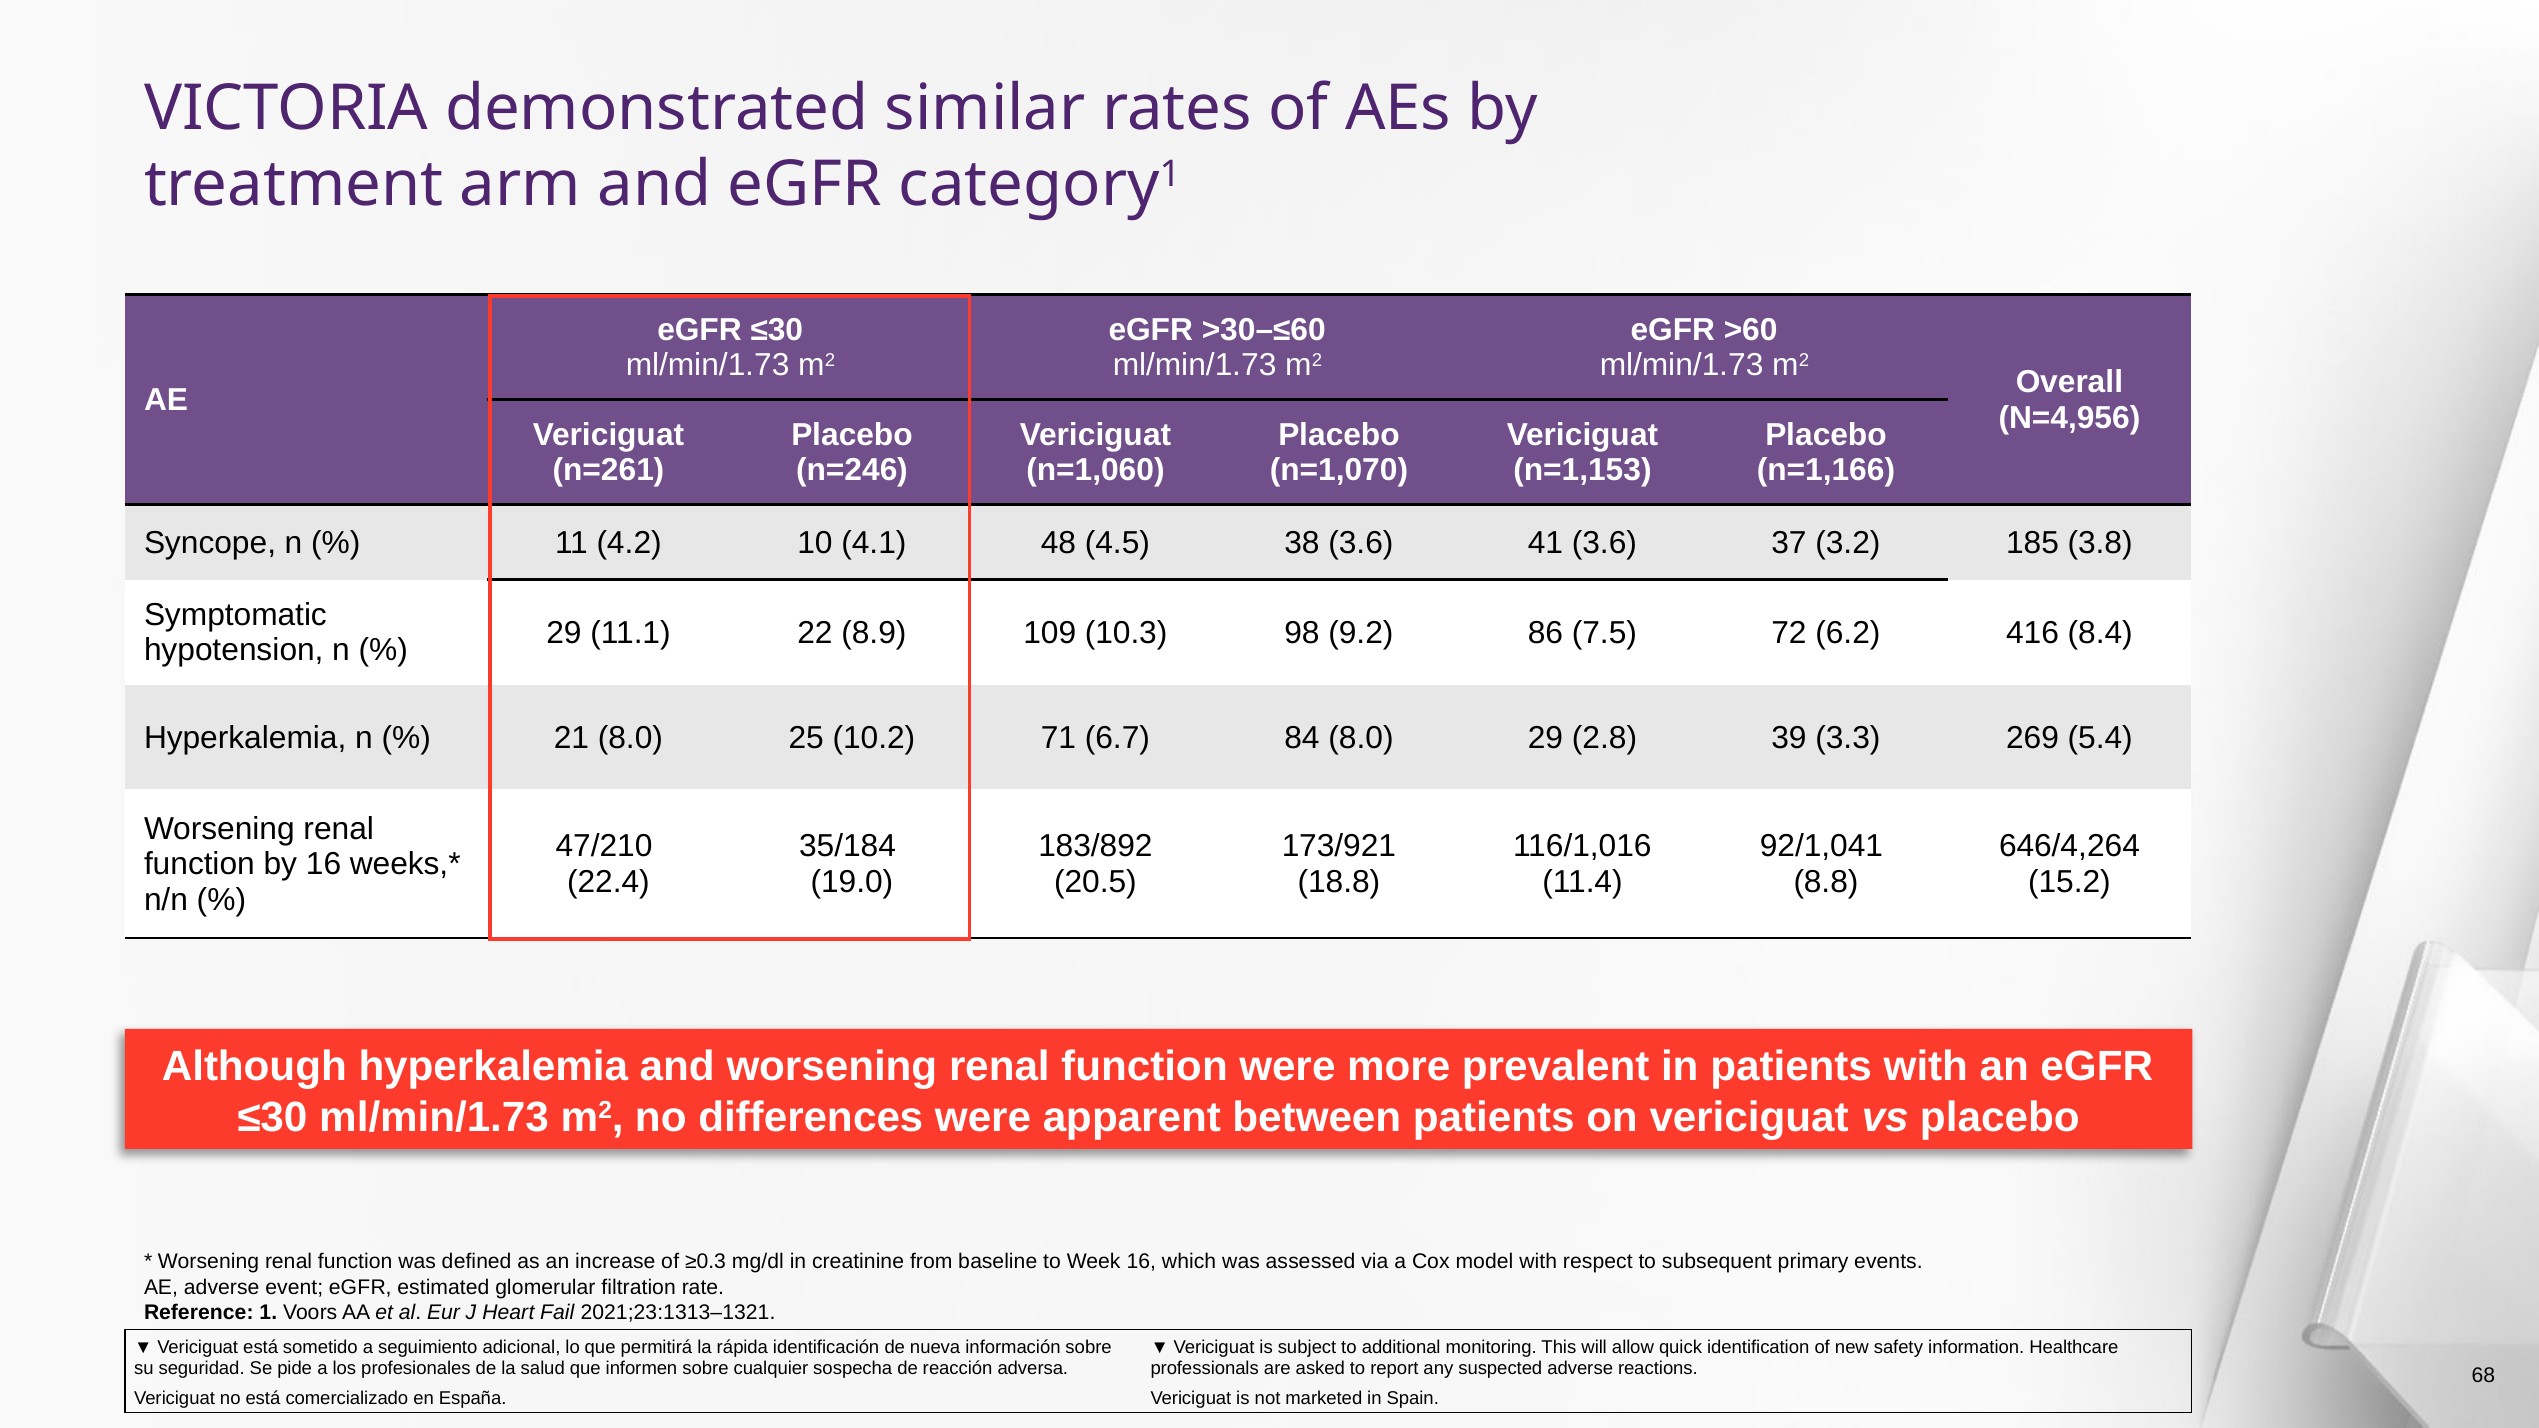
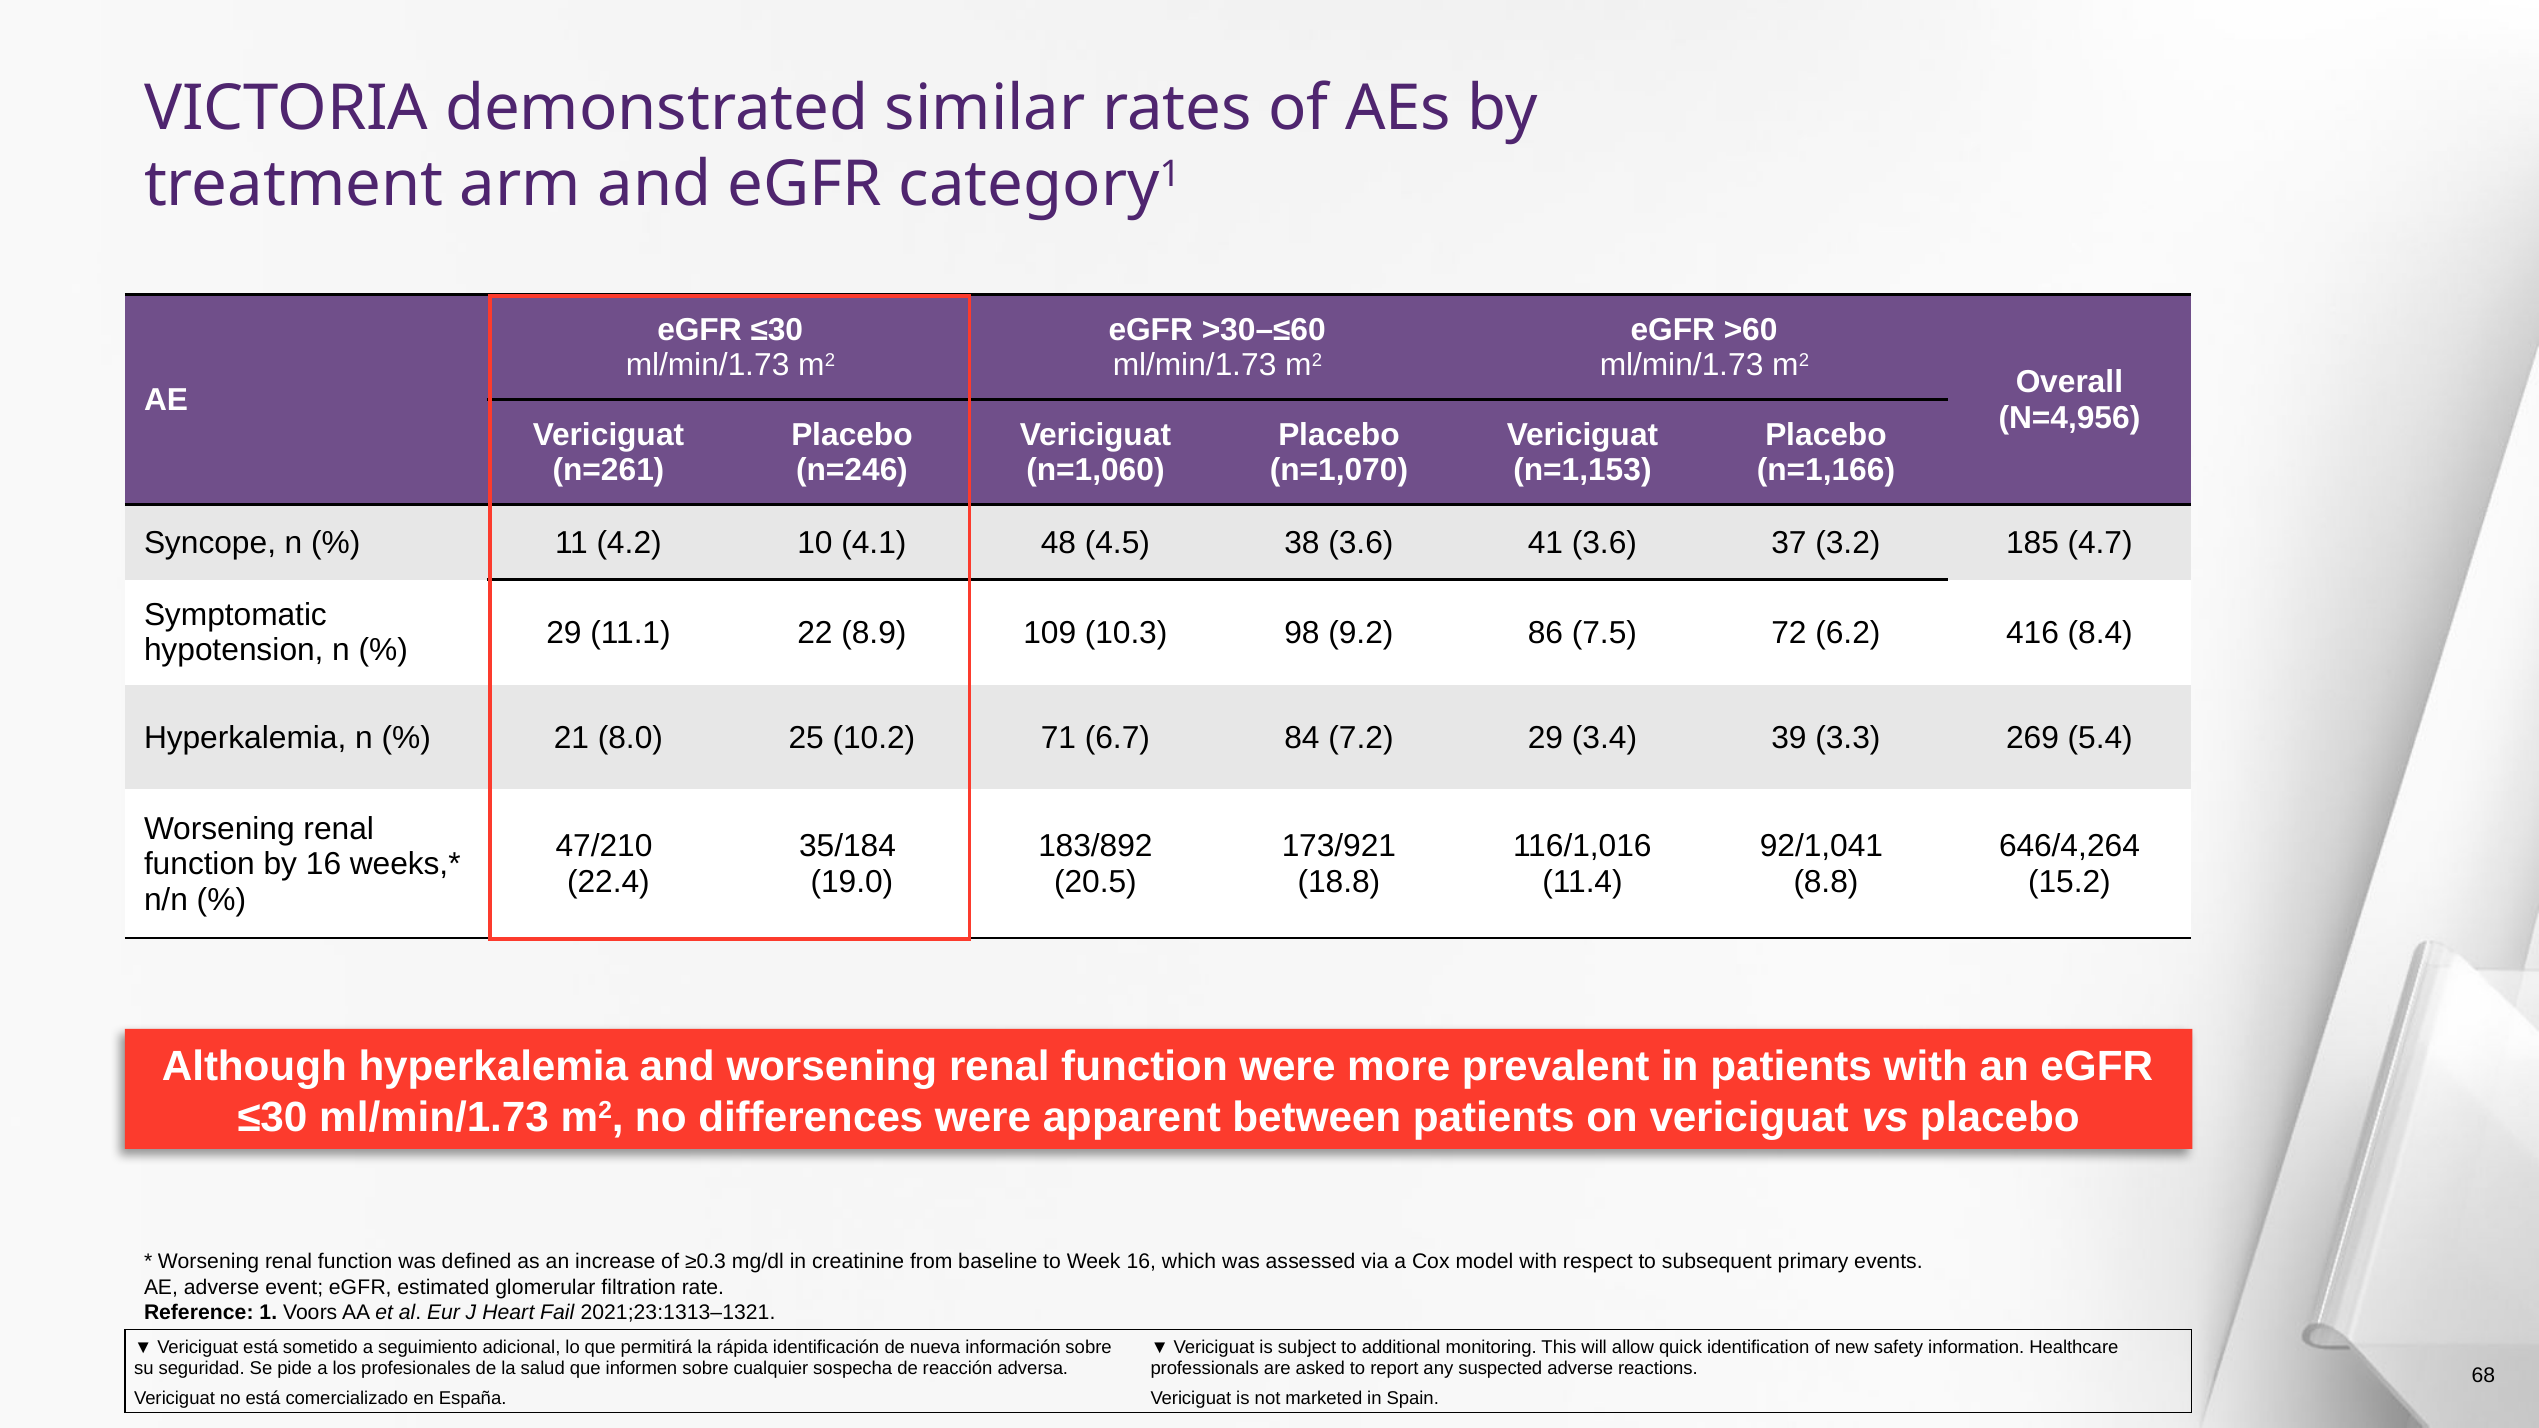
3.8: 3.8 -> 4.7 (2100, 543)
84 8.0: 8.0 -> 7.2 (1361, 738)
2.8: 2.8 -> 3.4 (1605, 738)
